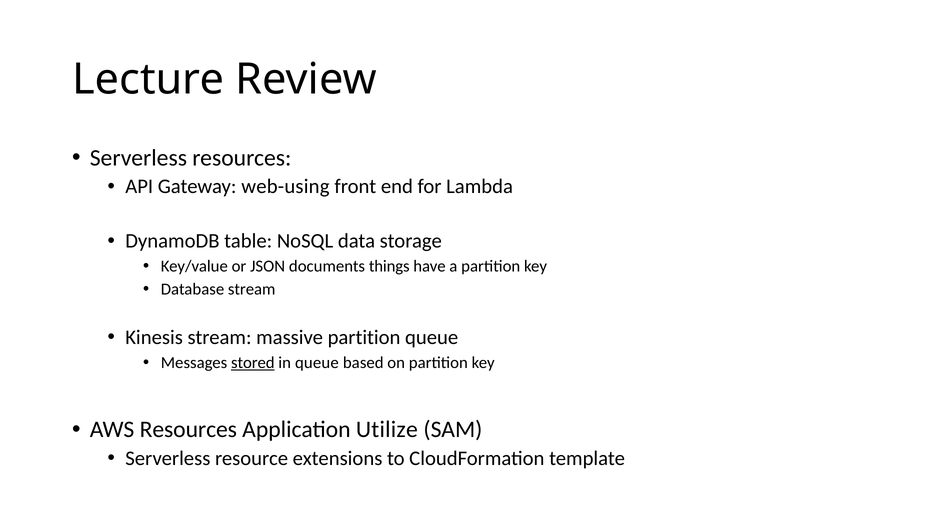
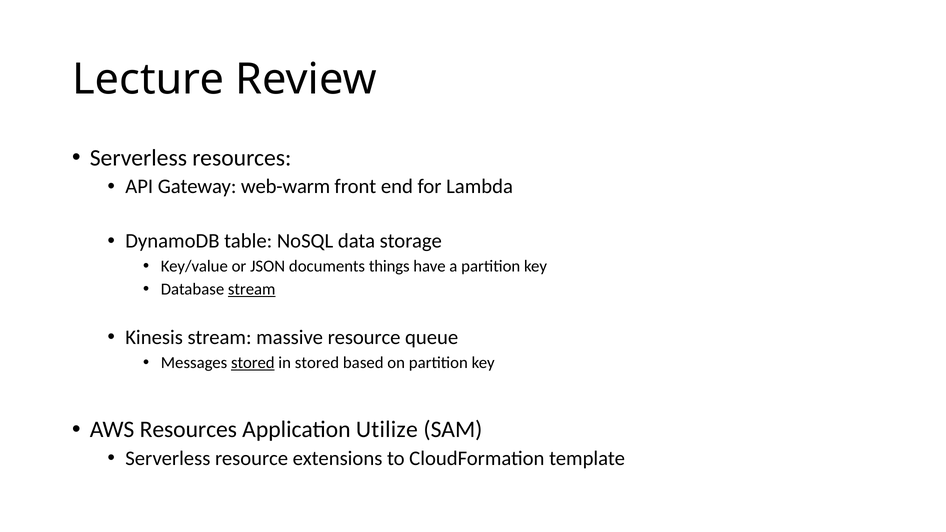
web-using: web-using -> web-warm (286, 187)
stream underline: none -> present (252, 289)
massive partition: partition -> resource (364, 338)
in queue: queue -> stored (317, 363)
